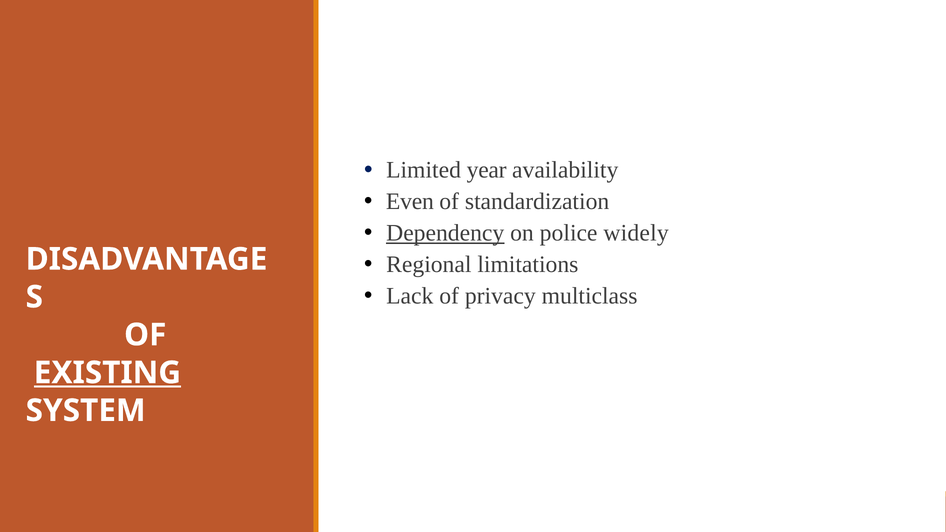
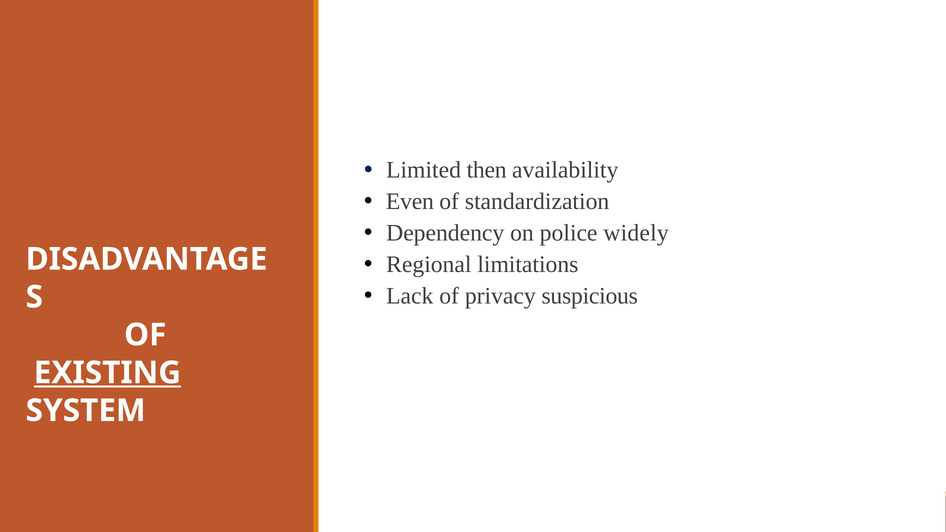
year: year -> then (487, 170)
Dependency underline: present -> none (445, 233)
multiclass: multiclass -> suspicious (590, 296)
